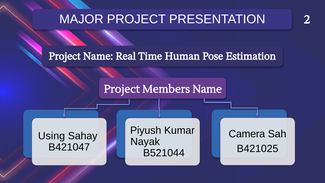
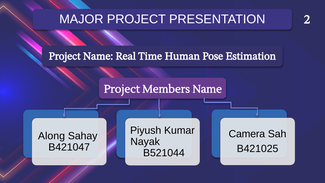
Using: Using -> Along (52, 136)
